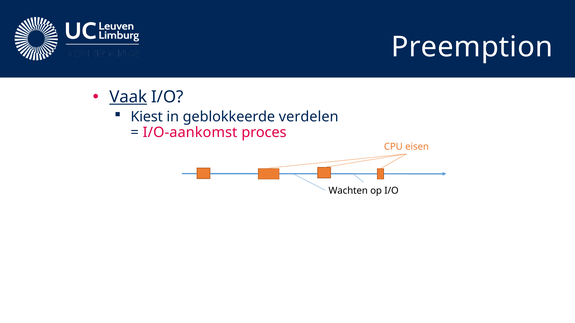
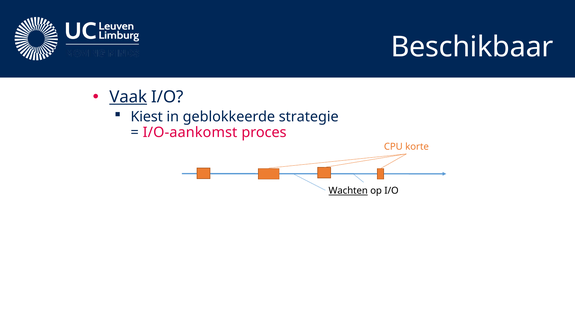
Preemption: Preemption -> Beschikbaar (472, 47)
verdelen: verdelen -> strategie (309, 117)
eisen: eisen -> korte (417, 147)
Wachten underline: none -> present (348, 191)
